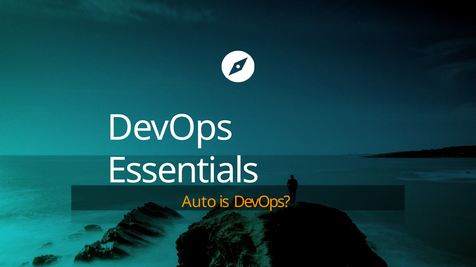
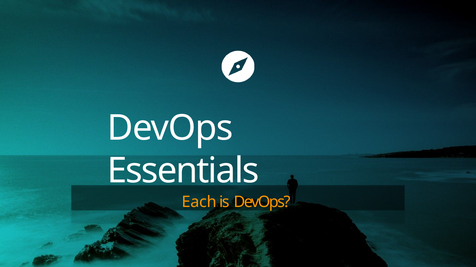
Auto: Auto -> Each (199, 203)
